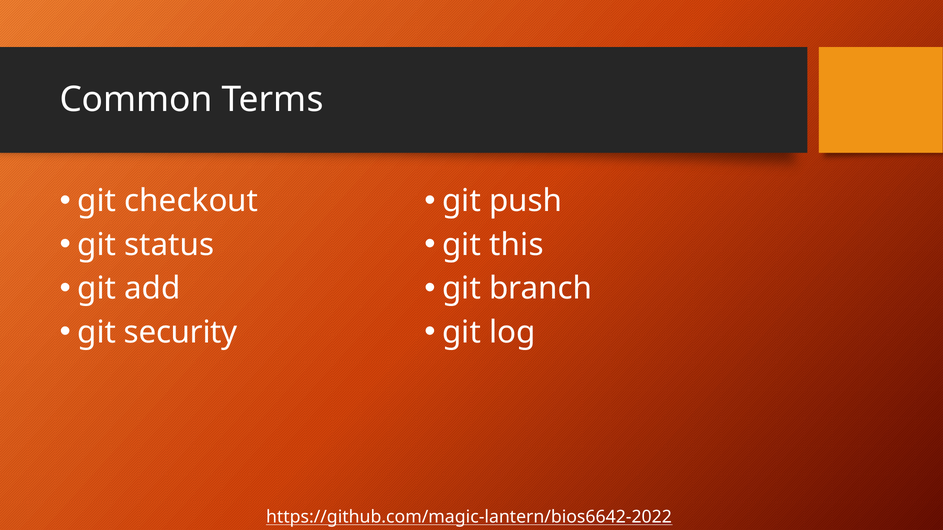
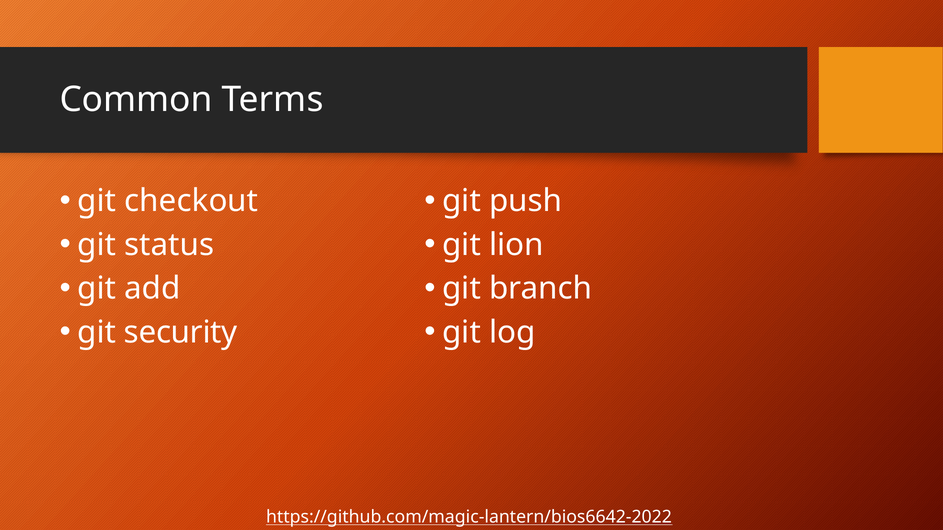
this: this -> lion (516, 245)
